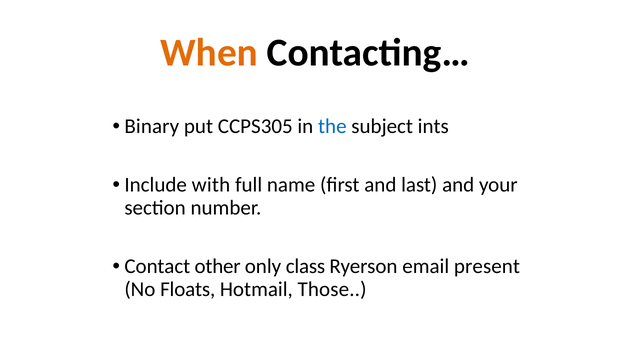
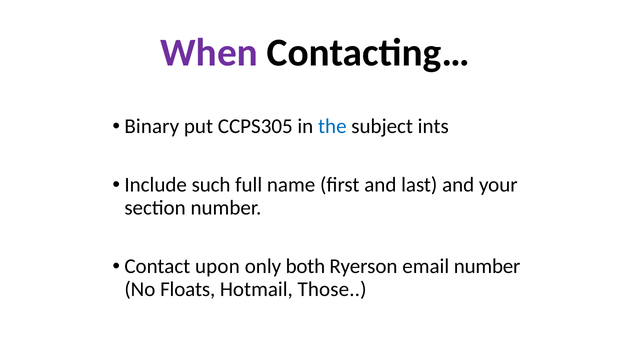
When colour: orange -> purple (209, 53)
with: with -> such (211, 185)
other: other -> upon (217, 266)
class: class -> both (305, 266)
email present: present -> number (487, 266)
